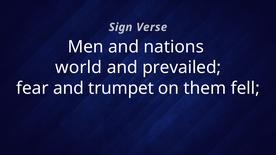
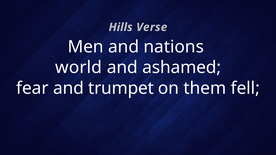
Sign: Sign -> Hills (121, 27)
prevailed: prevailed -> ashamed (182, 68)
